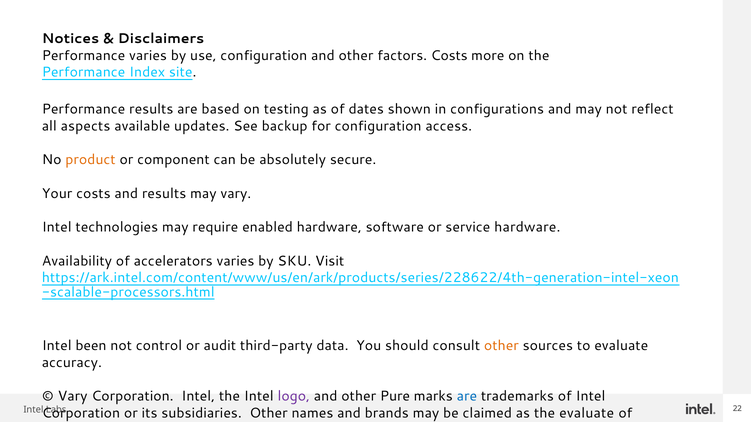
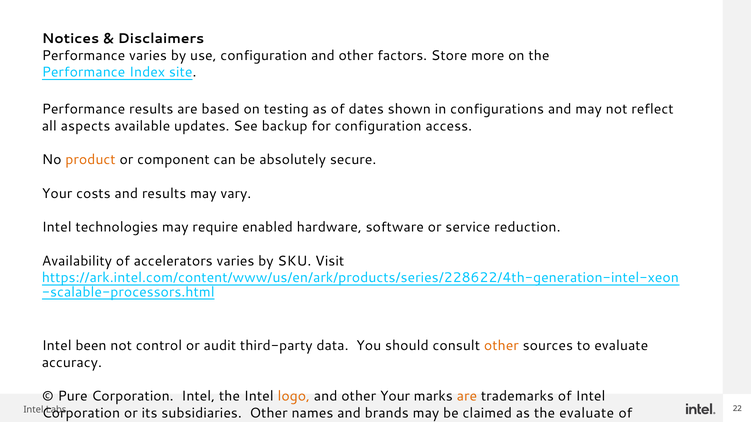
factors Costs: Costs -> Store (449, 55)
service hardware: hardware -> reduction (527, 227)
Vary: Vary -> Pure (73, 397)
logo colour: purple -> orange (294, 397)
other Pure: Pure -> Your (395, 397)
are colour: blue -> orange (467, 397)
